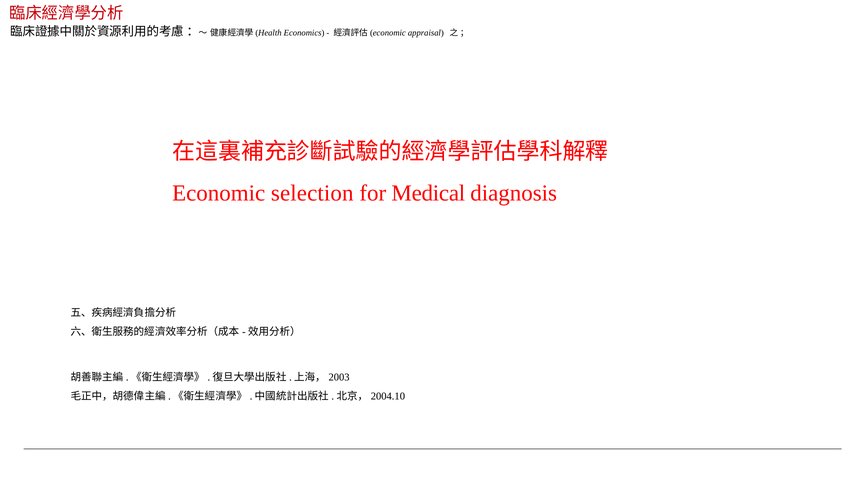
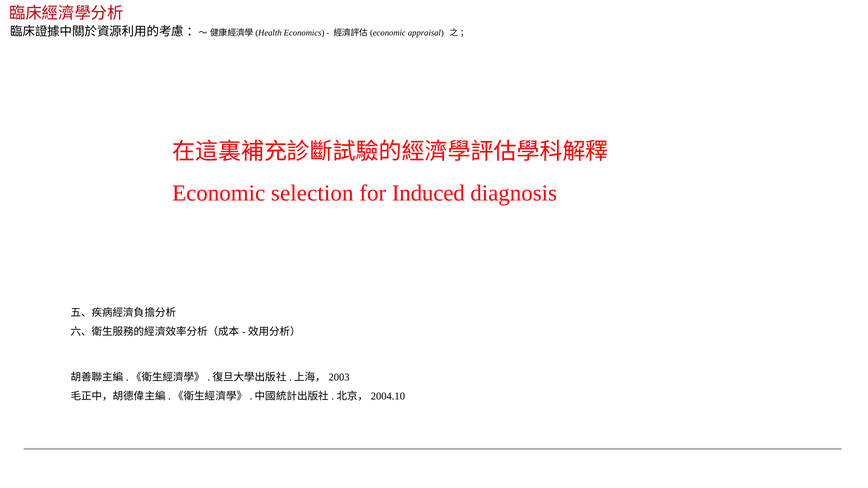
Medical: Medical -> Induced (428, 193)
